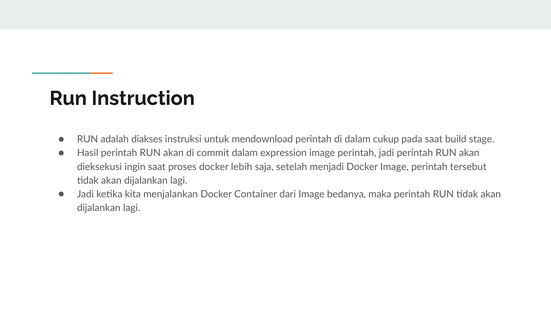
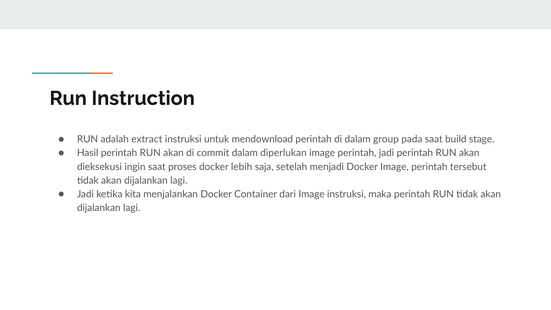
diakses: diakses -> extract (147, 139)
cukup: cukup -> group (386, 139)
expression: expression -> diperlukan (283, 153)
Image bedanya: bedanya -> instruksi (346, 194)
